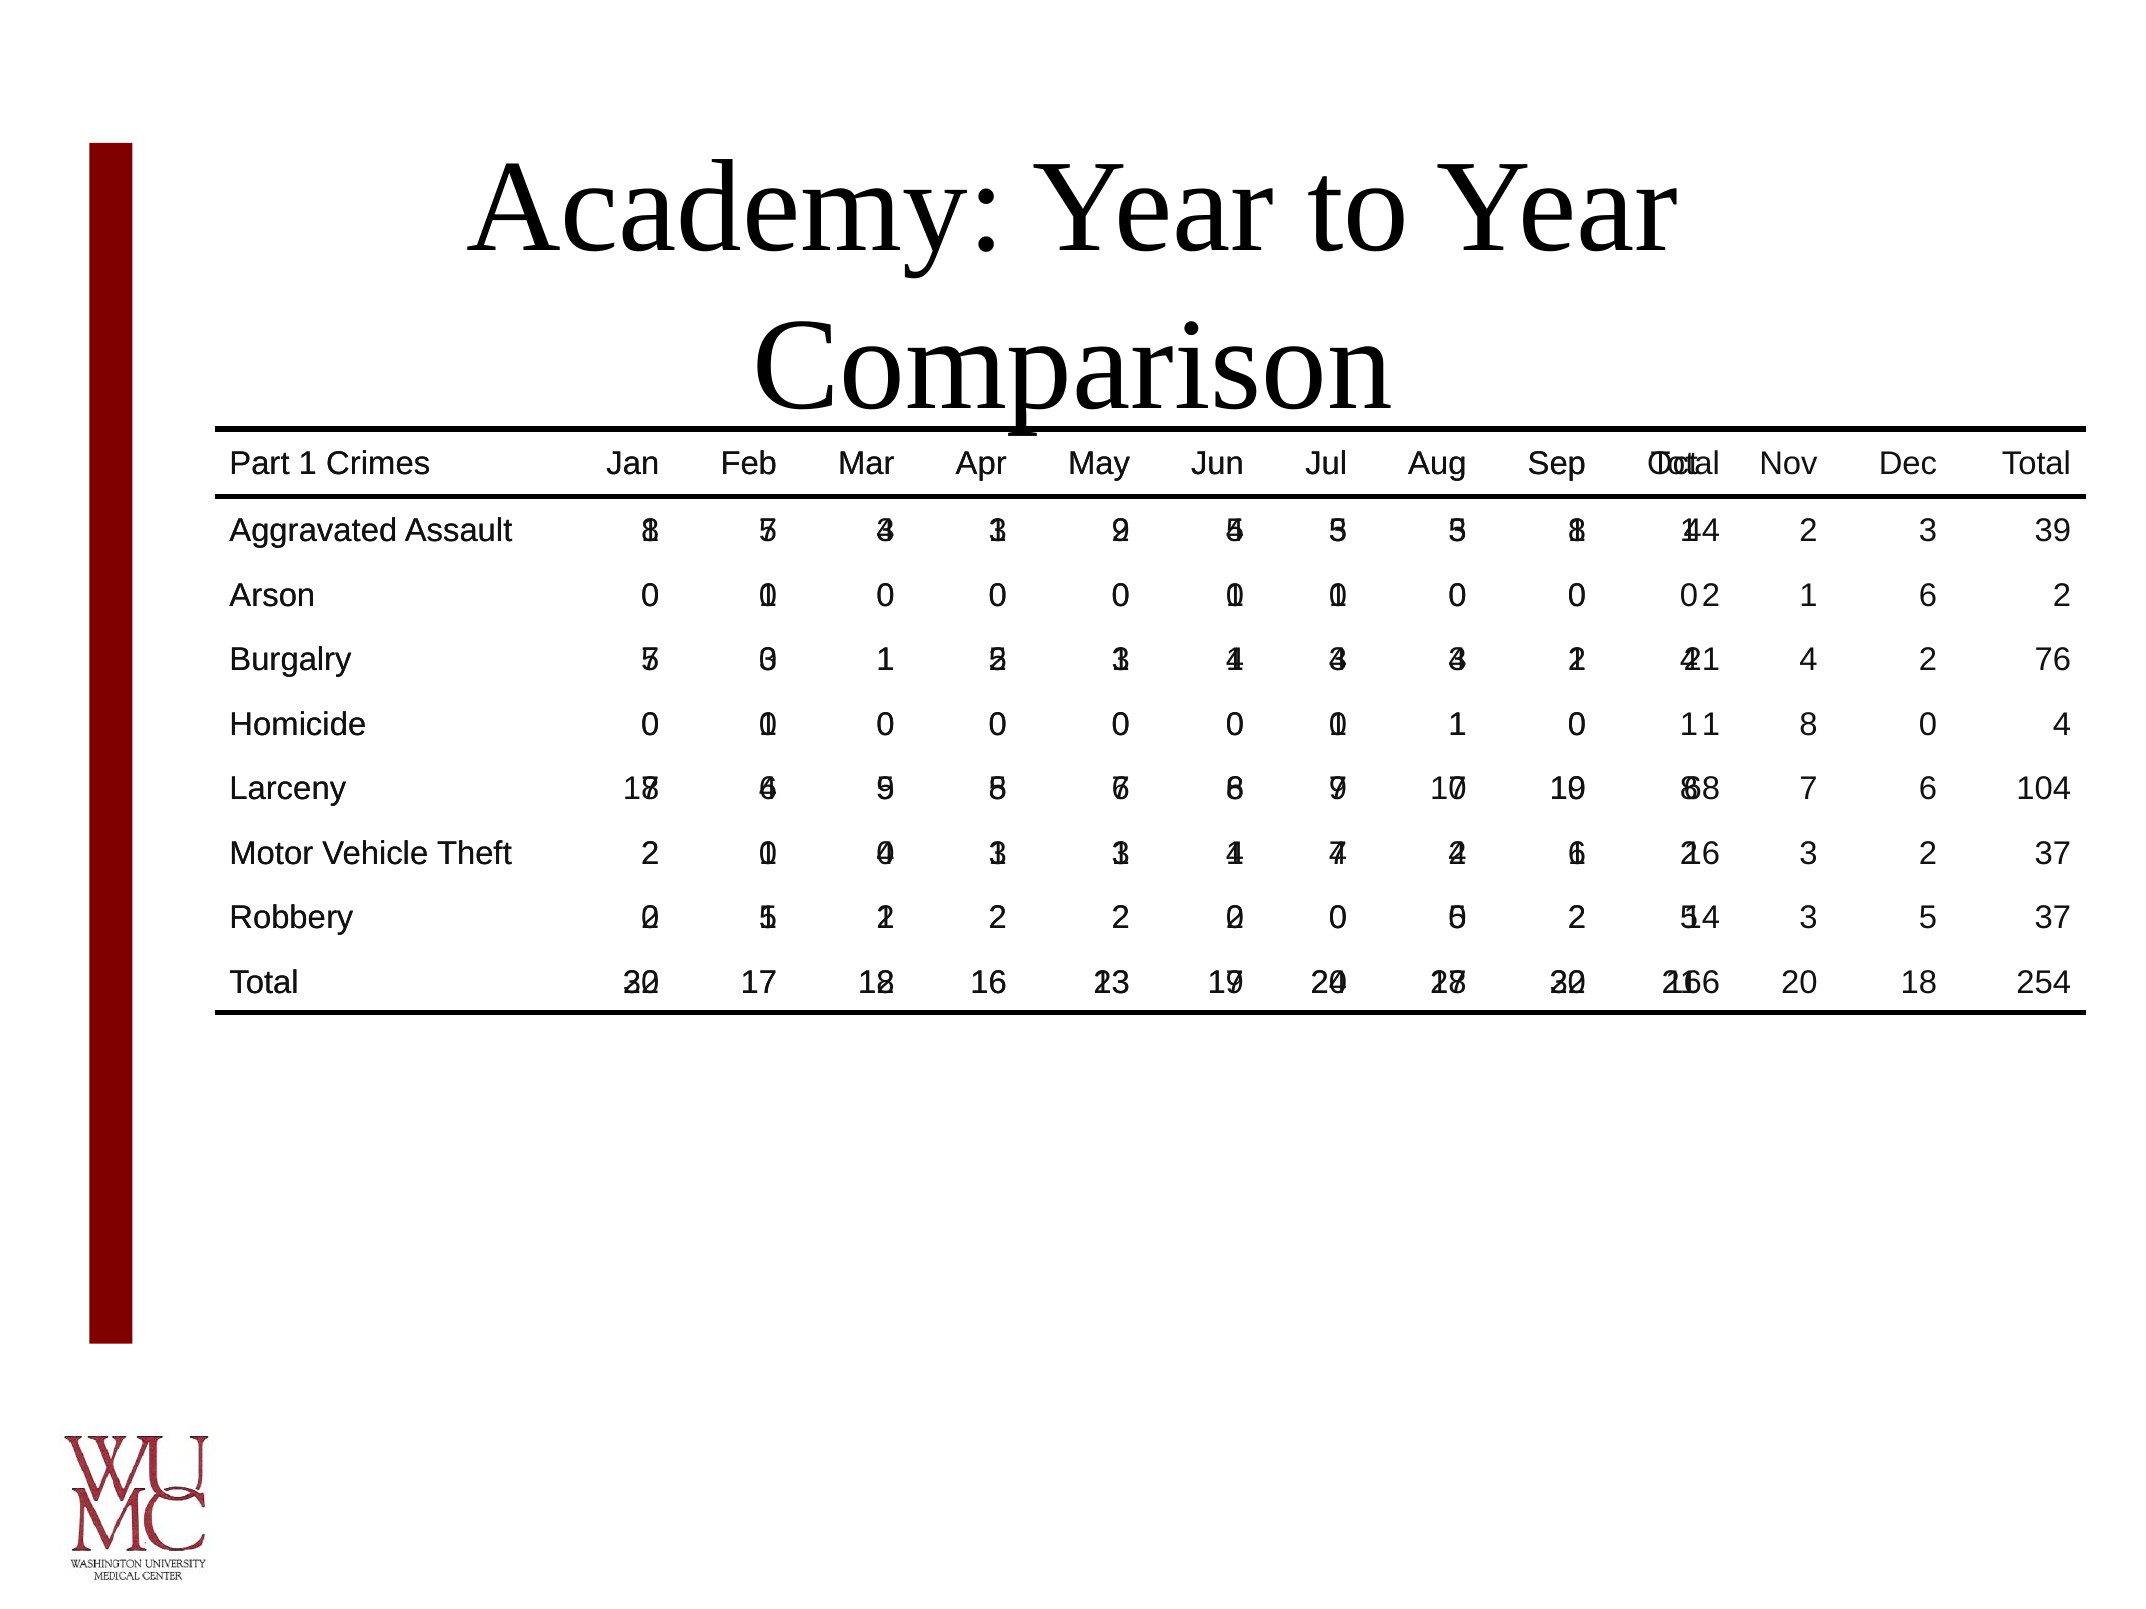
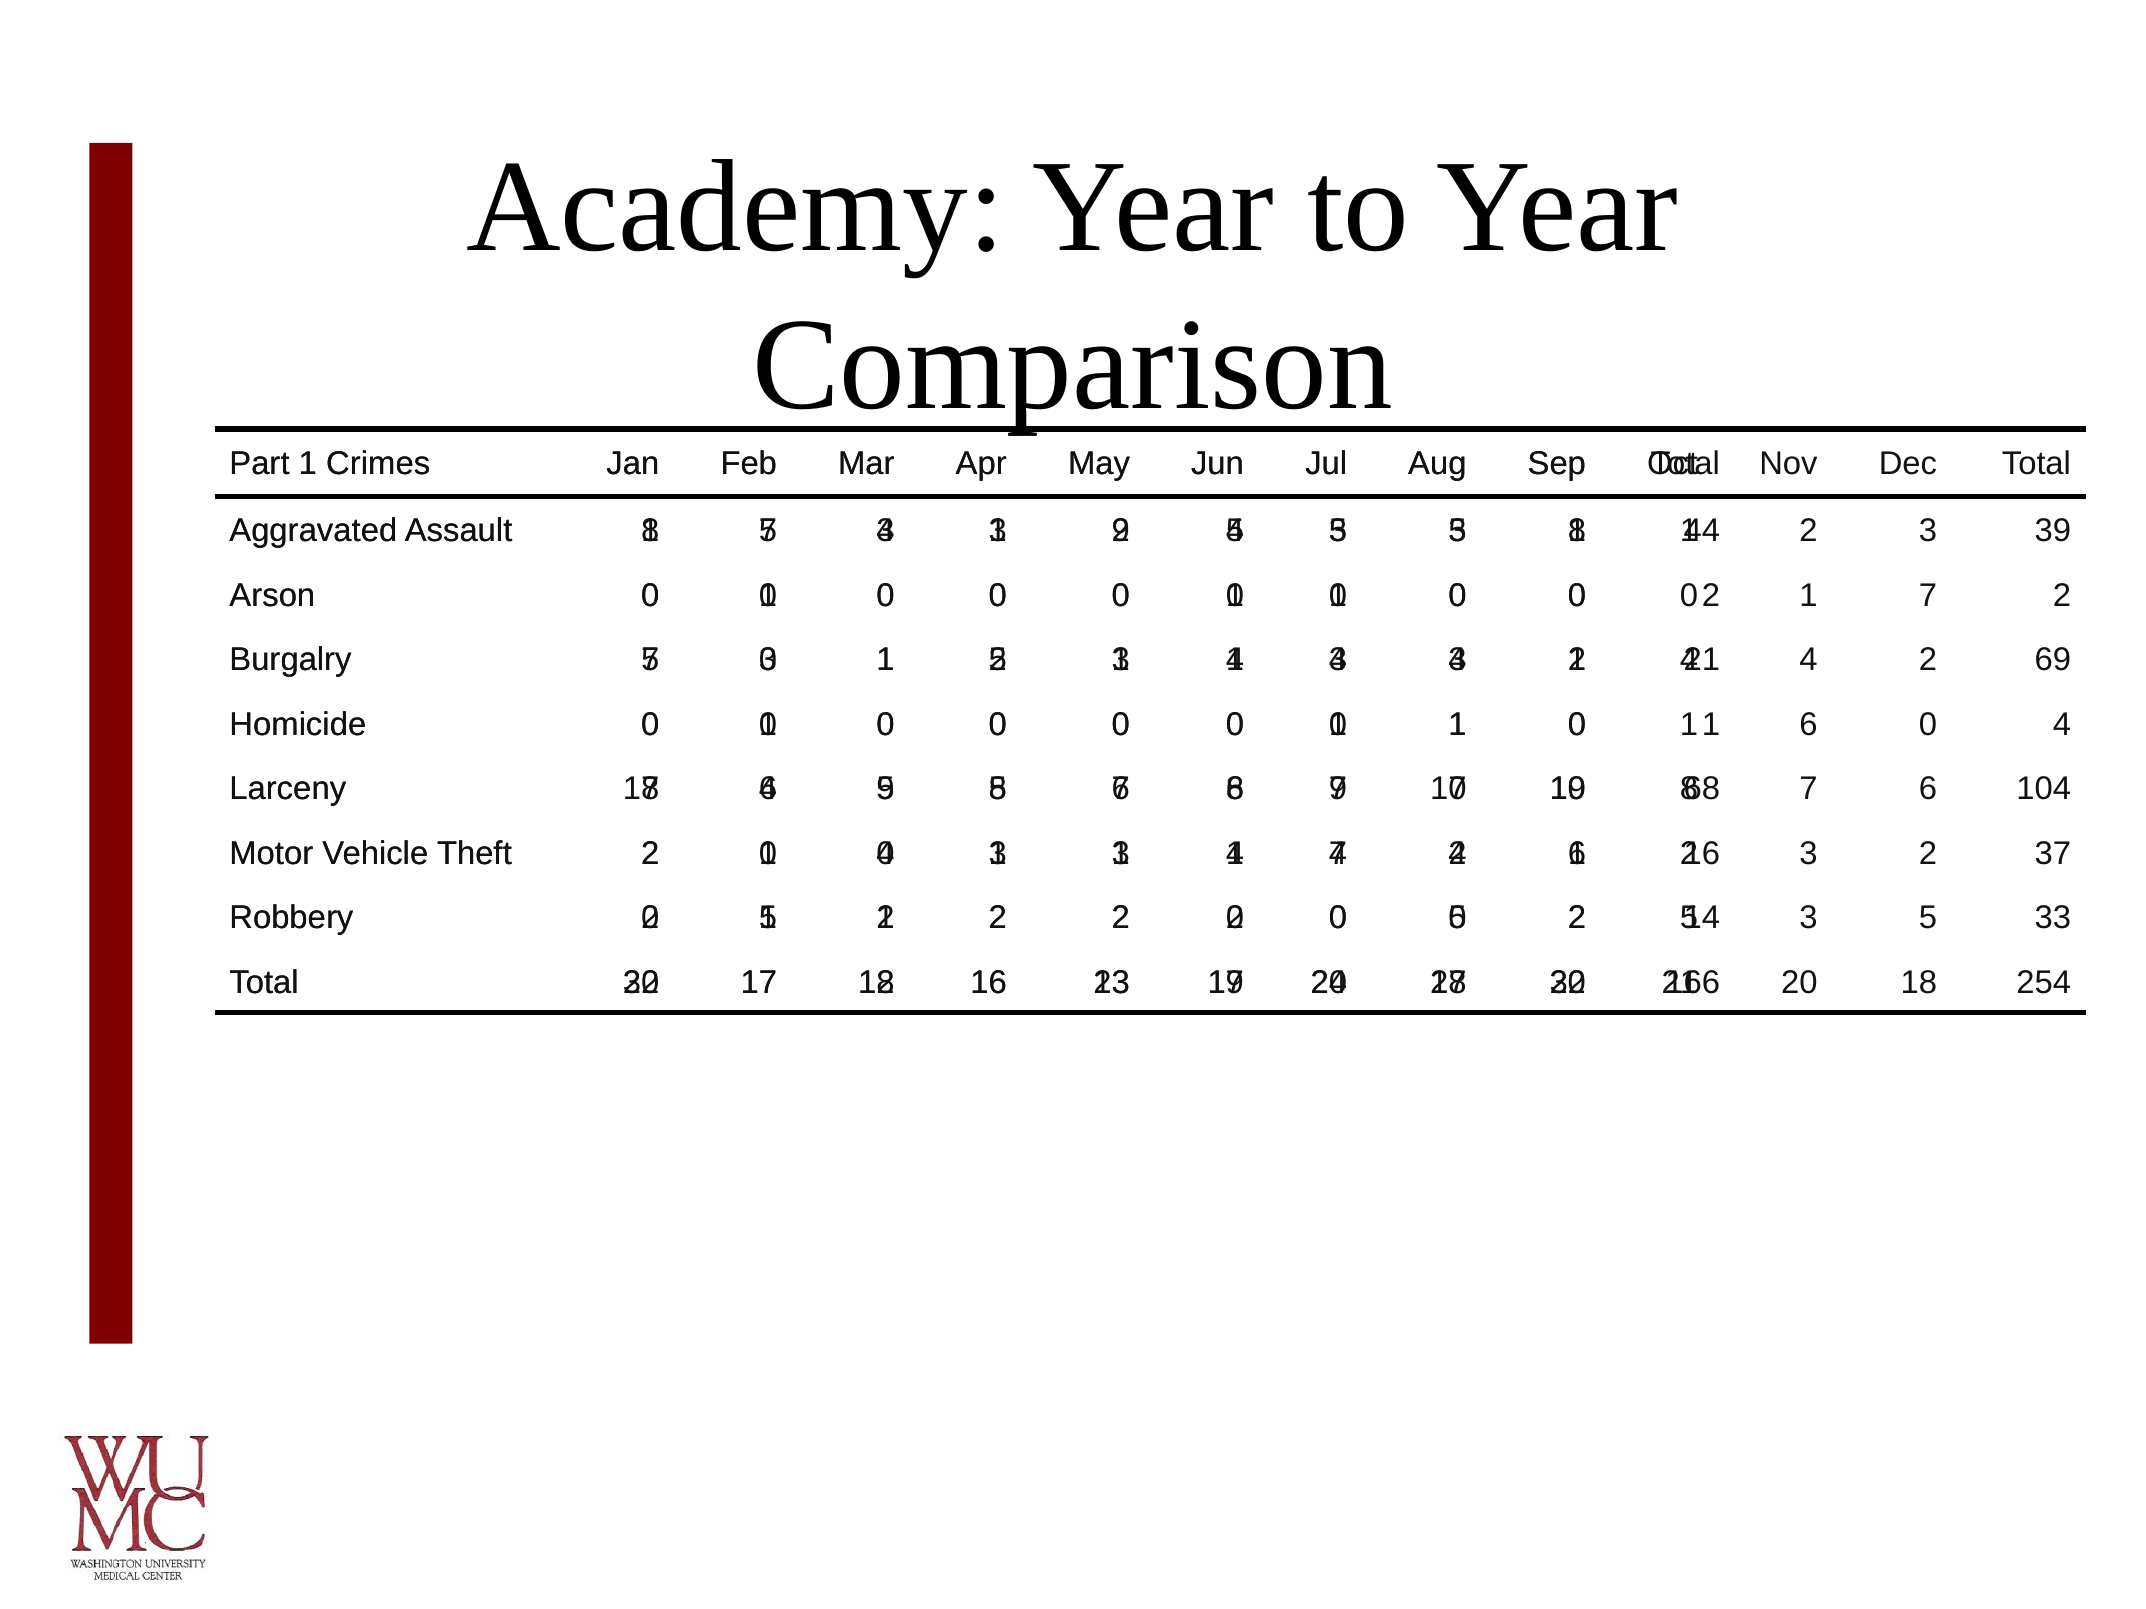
0 1 6: 6 -> 7 (1928, 596)
76: 76 -> 69 (2053, 660)
1 8: 8 -> 6 (1809, 725)
5 37: 37 -> 33 (2053, 918)
